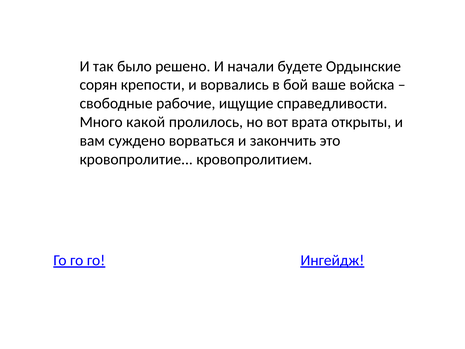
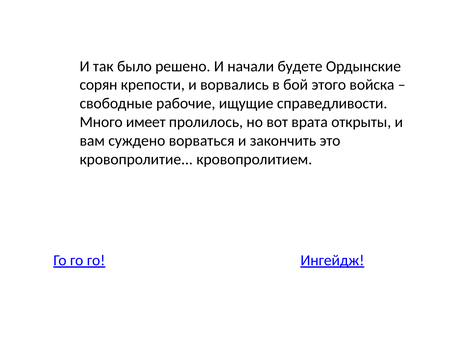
ваше: ваше -> этого (329, 85)
какой: какой -> имеет (146, 122)
